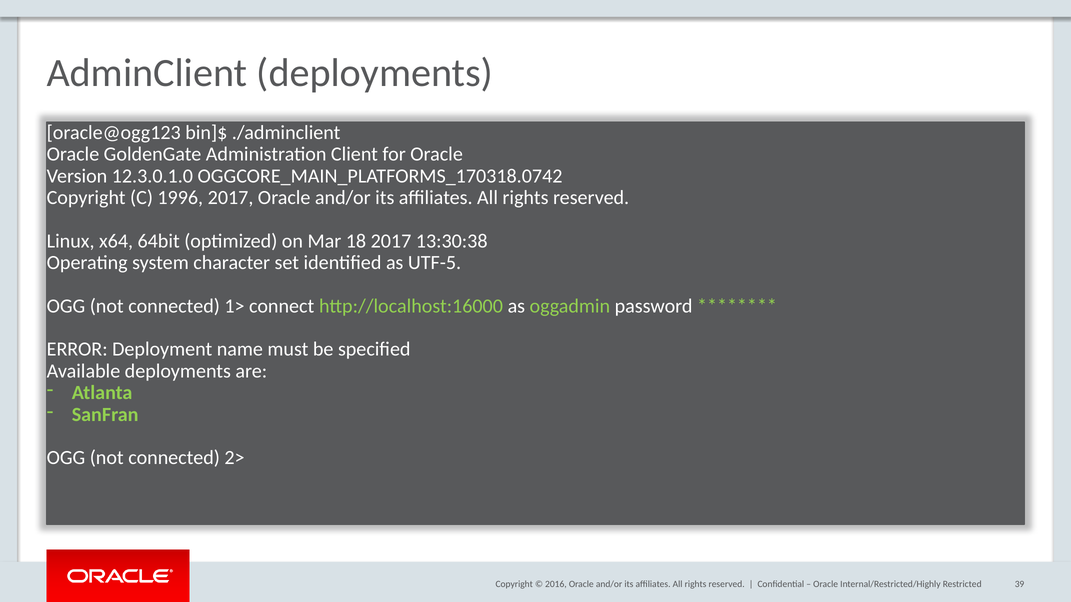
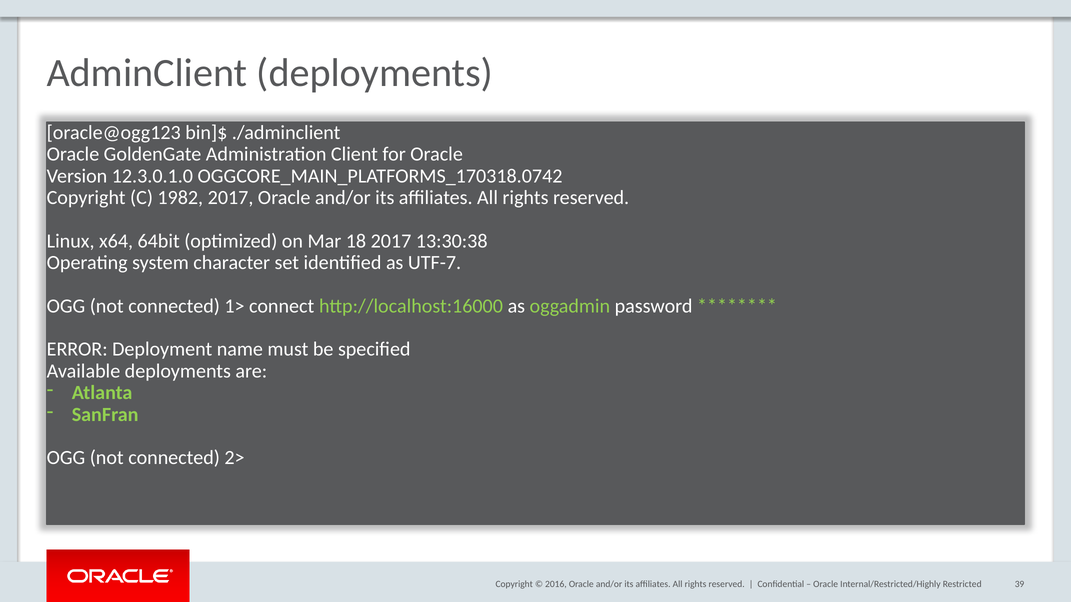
1996: 1996 -> 1982 (180, 198)
UTF-5: UTF-5 -> UTF-7 (435, 263)
